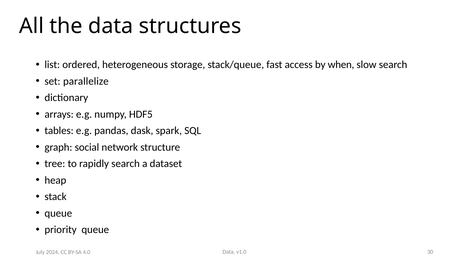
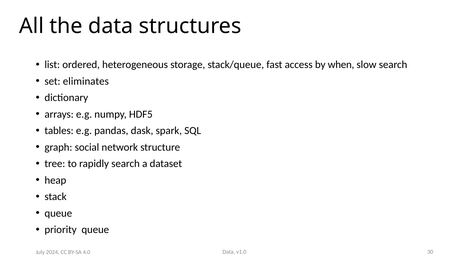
parallelize: parallelize -> eliminates (86, 81)
